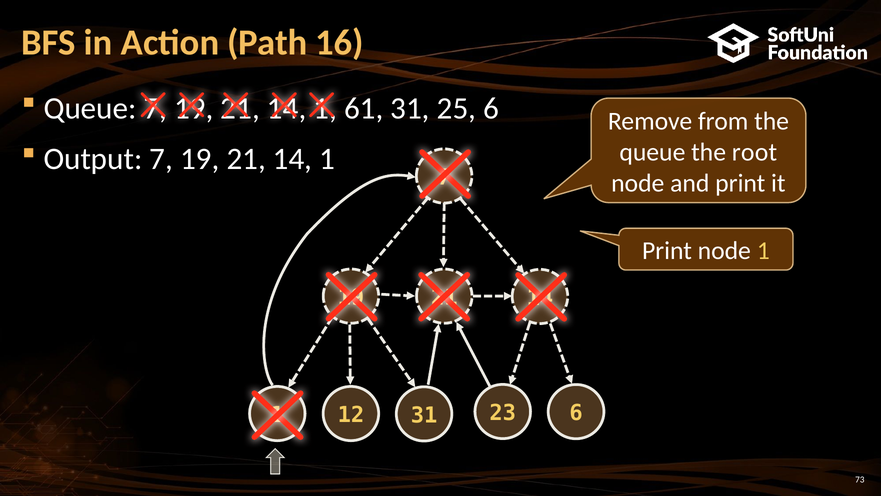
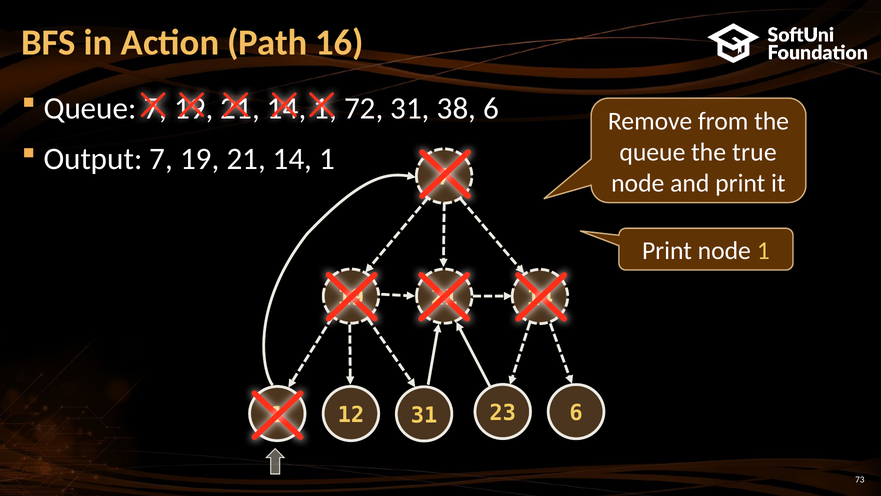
61: 61 -> 72 (364, 109)
25: 25 -> 38 (456, 109)
root: root -> true (754, 152)
